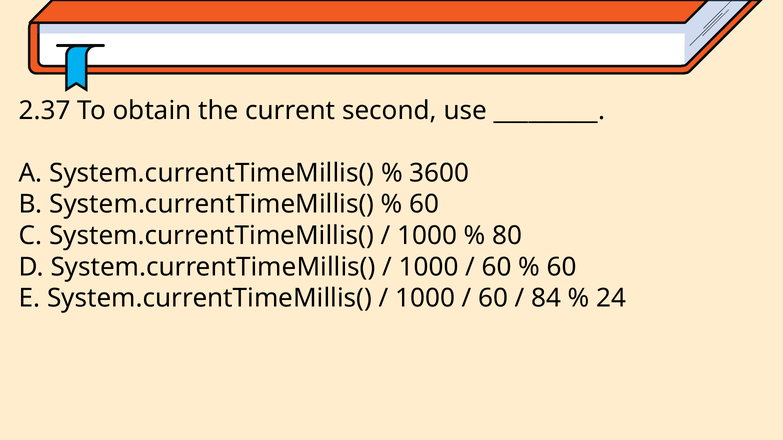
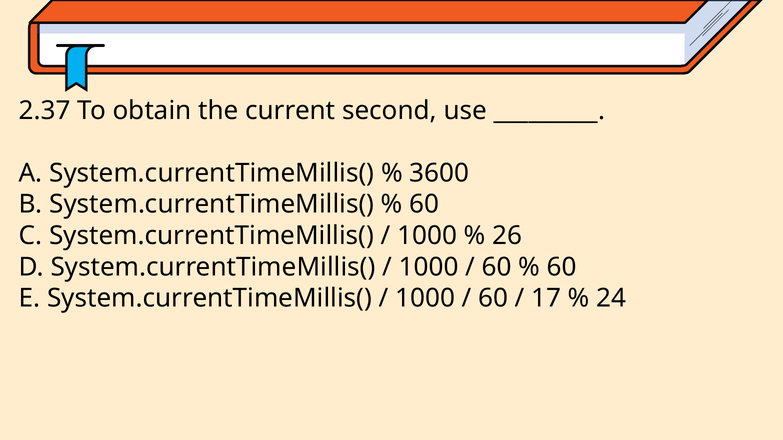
80: 80 -> 26 (507, 236)
84: 84 -> 17 (546, 299)
